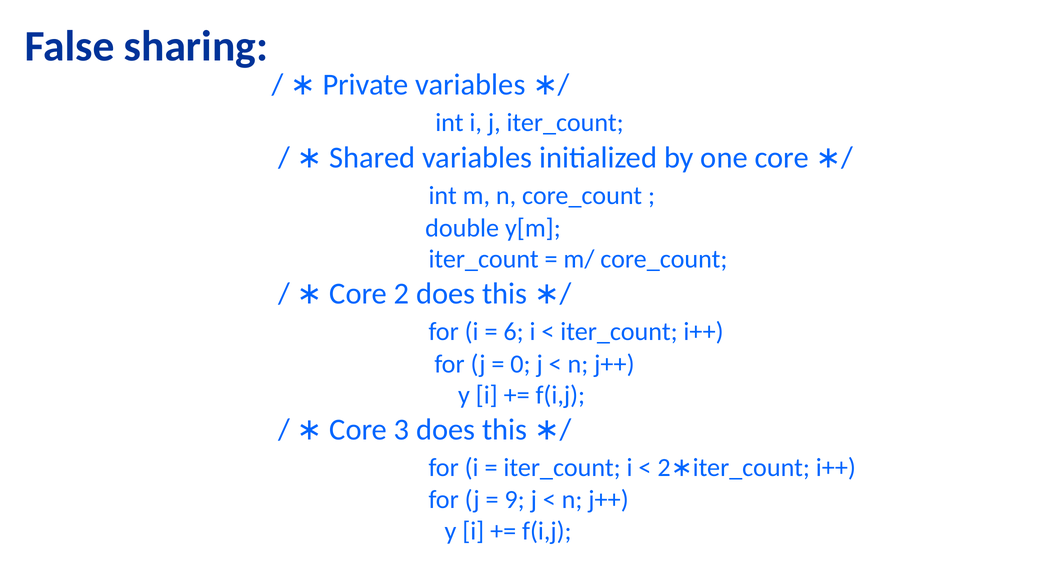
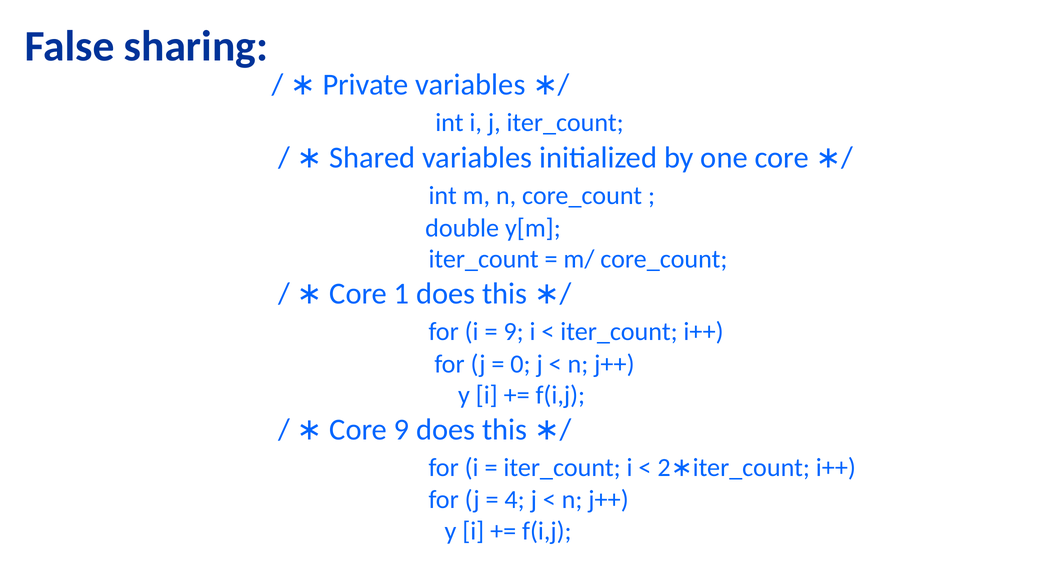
Core 2: 2 -> 1 (402, 294)
6: 6 -> 9 (514, 332)
Core 3: 3 -> 9 (402, 430)
9: 9 -> 4 (515, 500)
